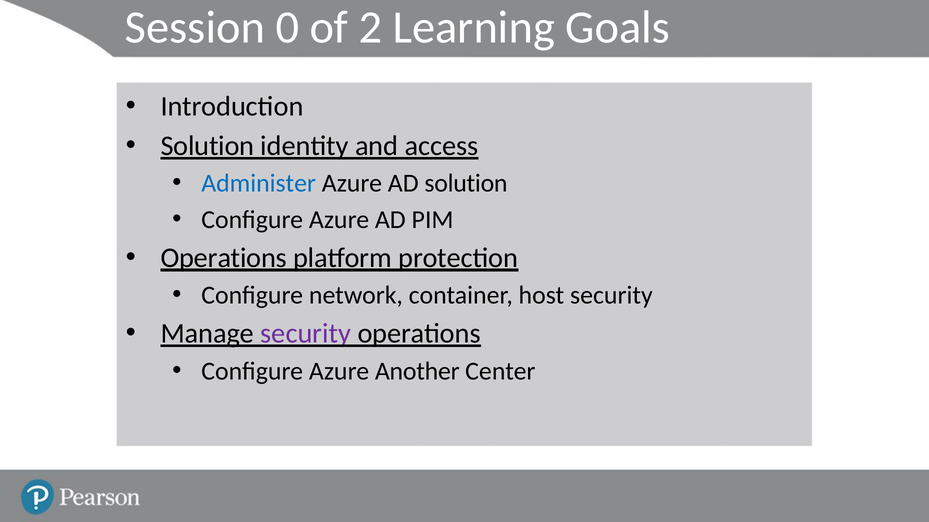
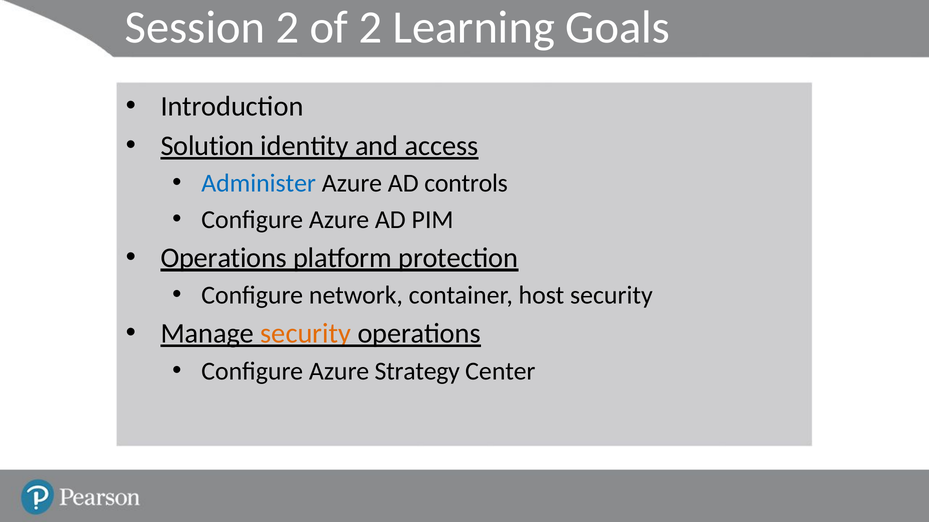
Session 0: 0 -> 2 (287, 28)
AD solution: solution -> controls (466, 184)
security colour: purple -> orange (306, 334)
Another: Another -> Strategy (417, 371)
